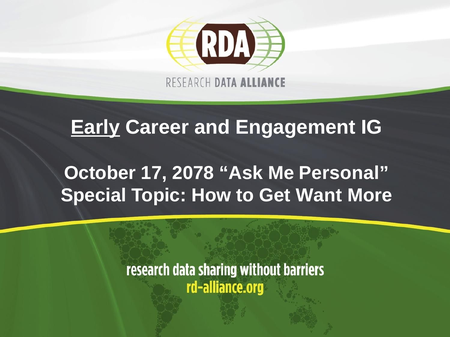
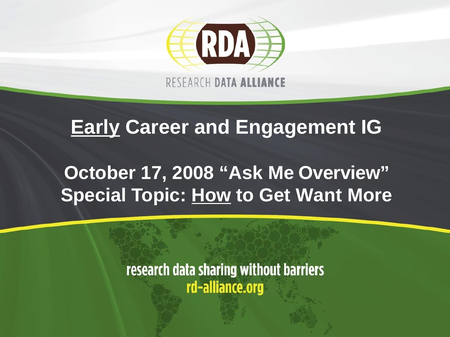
2078: 2078 -> 2008 (193, 173)
Personal: Personal -> Overview (344, 173)
How underline: none -> present (211, 196)
